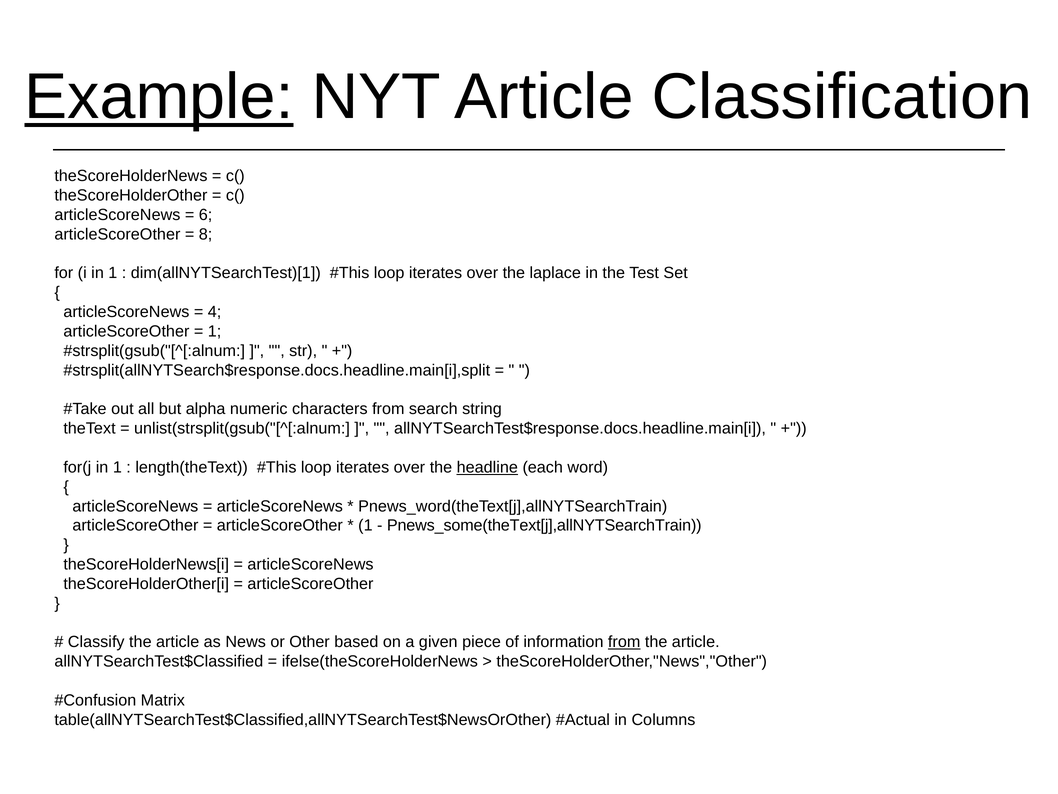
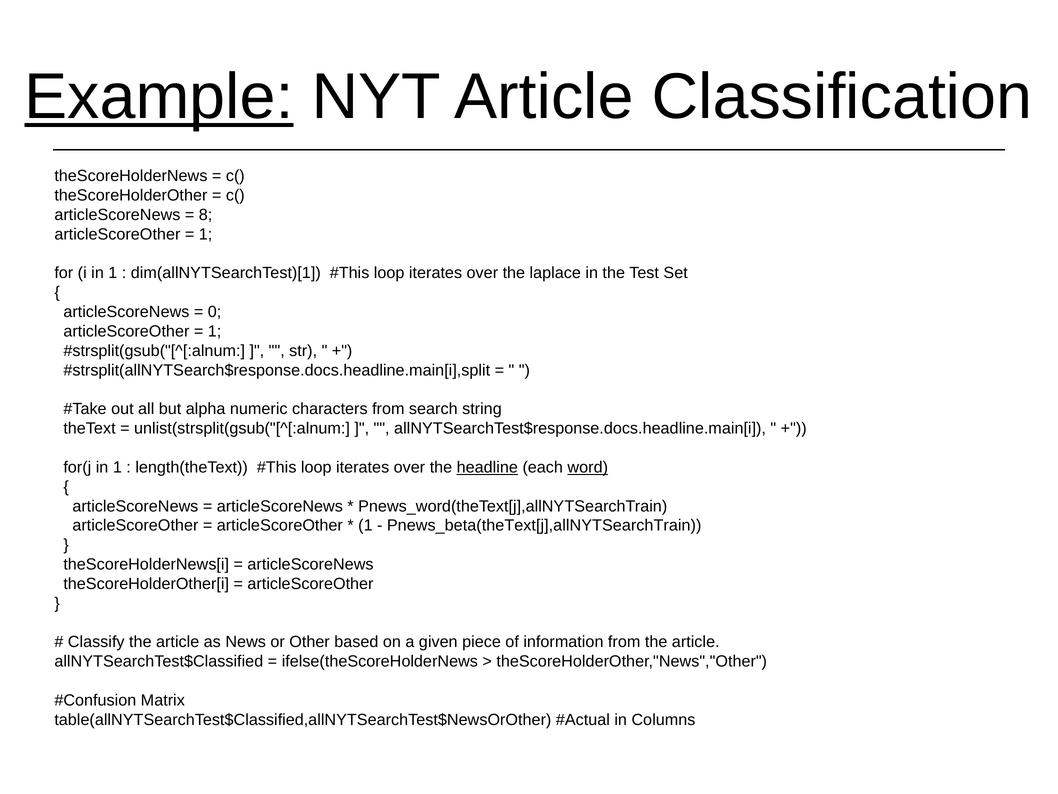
6: 6 -> 8 (206, 215)
8: 8 -> 1 (206, 234)
4: 4 -> 0 (215, 312)
word underline: none -> present (588, 467)
Pnews_some(theText[j],allNYTSearchTrain: Pnews_some(theText[j],allNYTSearchTrain -> Pnews_beta(theText[j],allNYTSearchTrain (544, 525)
from underline: present -> none (624, 642)
